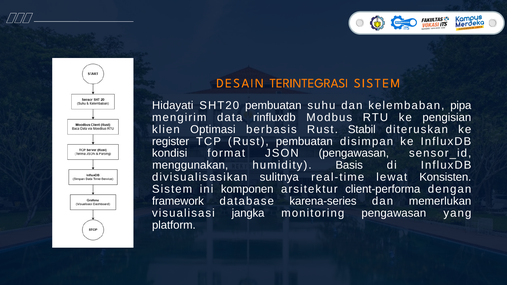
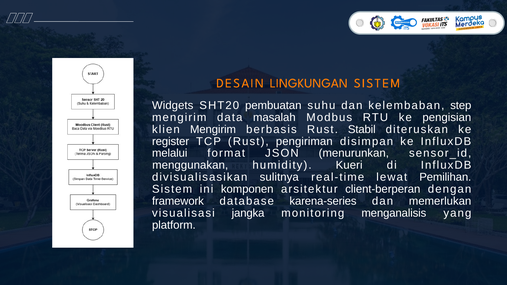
TERINTEGRASI: TERINTEGRASI -> LINGKUNGAN (309, 83)
Hidayati: Hidayati -> Widgets (173, 105)
pipa: pipa -> step (461, 105)
rinfluxdb: rinfluxdb -> masalah (274, 117)
klien Optimasi: Optimasi -> Mengirim (213, 129)
Rust pembuatan: pembuatan -> pengiriman (304, 141)
kondisi: kondisi -> melalui (170, 153)
JSON pengawasan: pengawasan -> menurunkan (354, 153)
Basis: Basis -> Kueri (349, 165)
Konsisten: Konsisten -> Pemilihan (445, 177)
client-performa: client-performa -> client-berperan (383, 189)
monitoring pengawasan: pengawasan -> menganalisis (394, 213)
